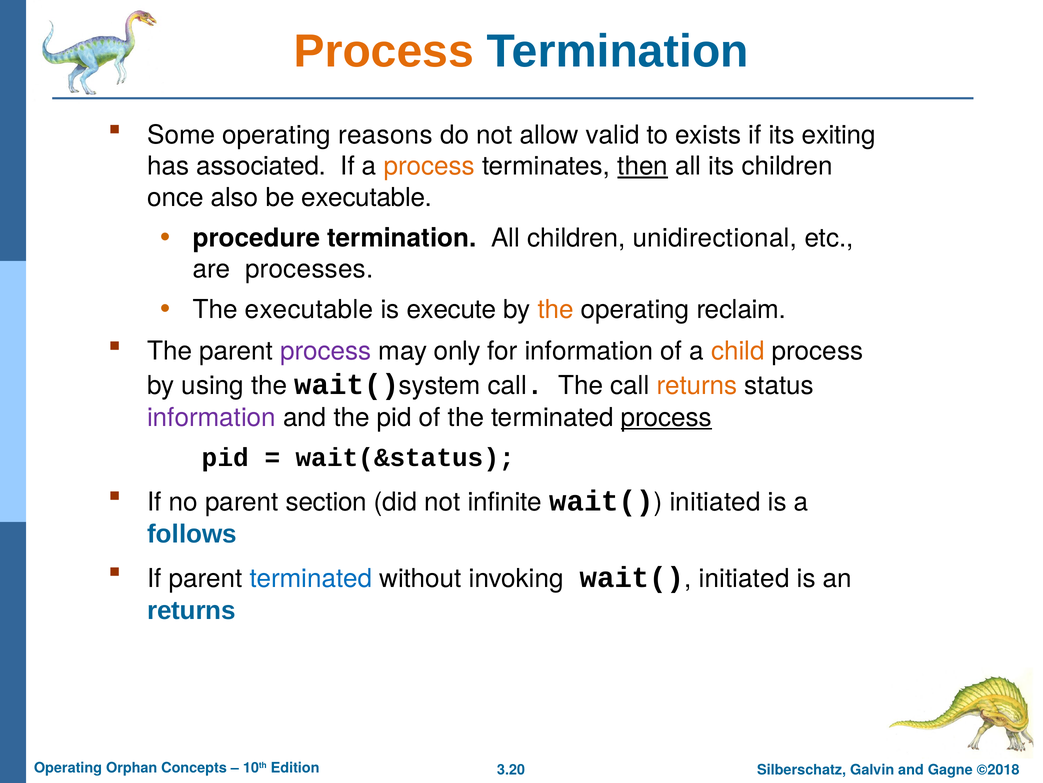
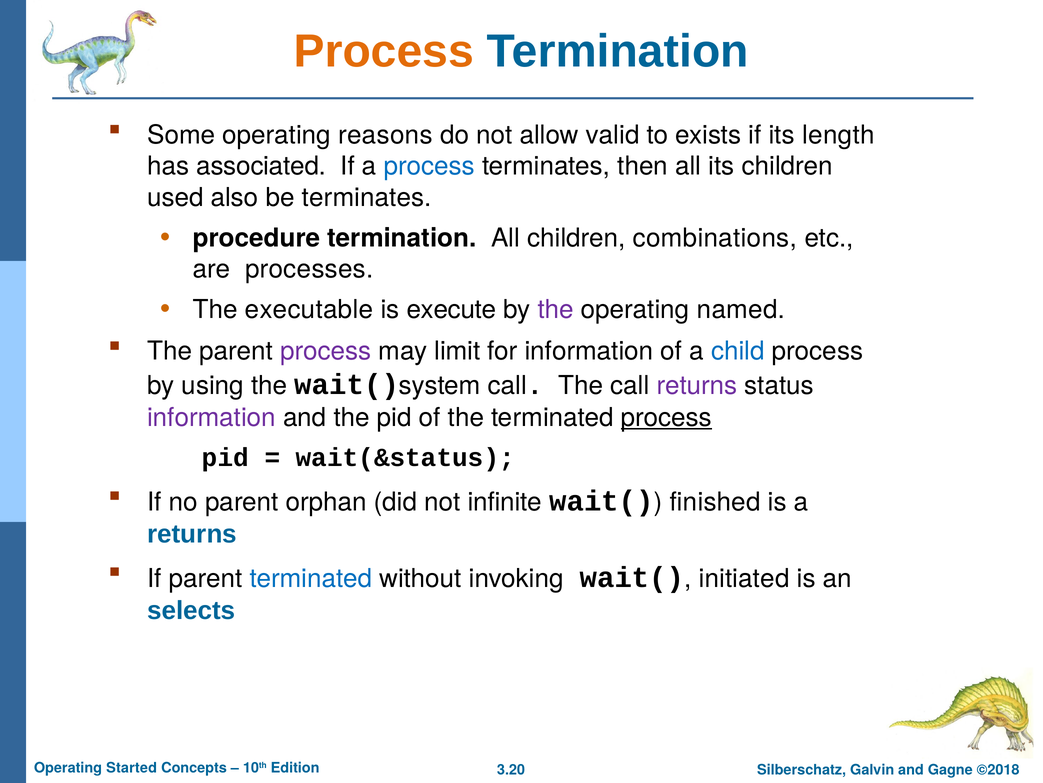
exiting: exiting -> length (839, 135)
process colour: orange -> blue (429, 166)
then underline: present -> none (643, 166)
once: once -> used (175, 197)
be executable: executable -> terminates (367, 197)
unidirectional: unidirectional -> combinations (715, 238)
the colour: orange -> purple (556, 310)
reclaim: reclaim -> named (741, 310)
only: only -> limit (457, 351)
child colour: orange -> blue (738, 351)
returns colour: orange -> purple (697, 385)
section: section -> orphan (326, 502)
initiated: initiated -> finished (715, 502)
follows: follows -> returns (192, 534)
returns: returns -> selects (191, 610)
Orphan: Orphan -> Started (132, 767)
